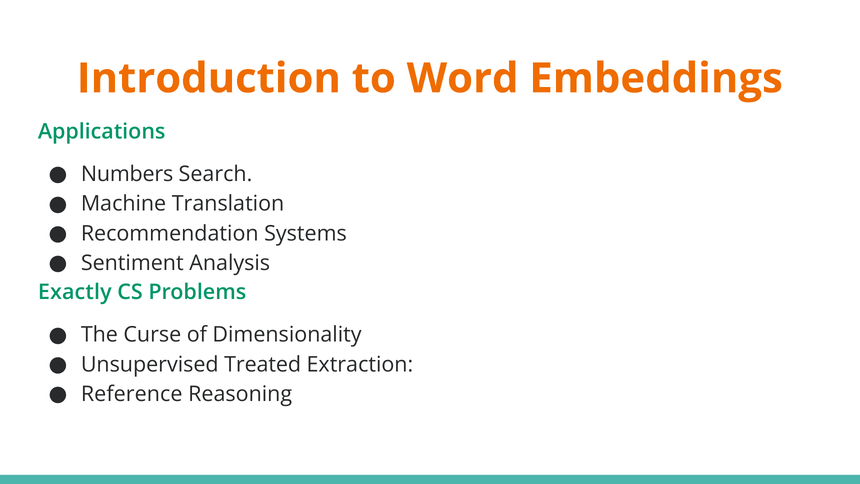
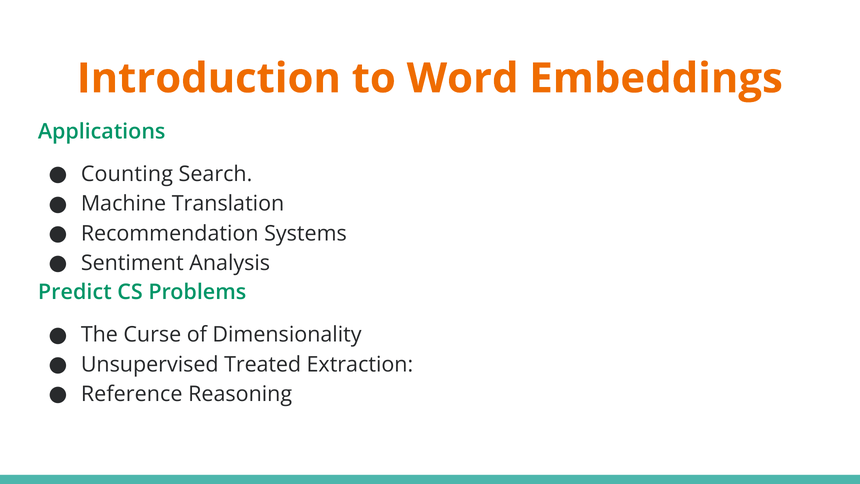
Numbers: Numbers -> Counting (127, 174)
Exactly: Exactly -> Predict (75, 292)
